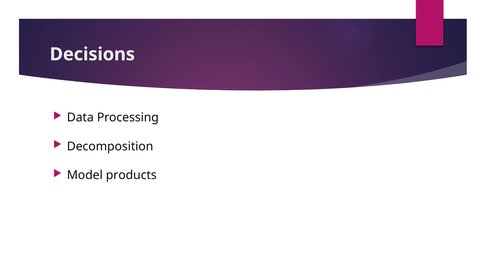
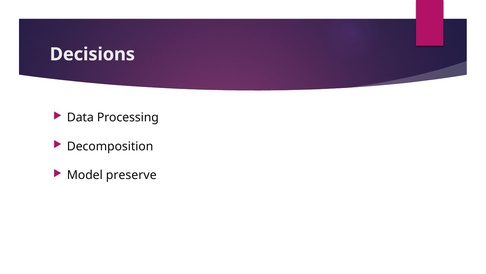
products: products -> preserve (131, 175)
